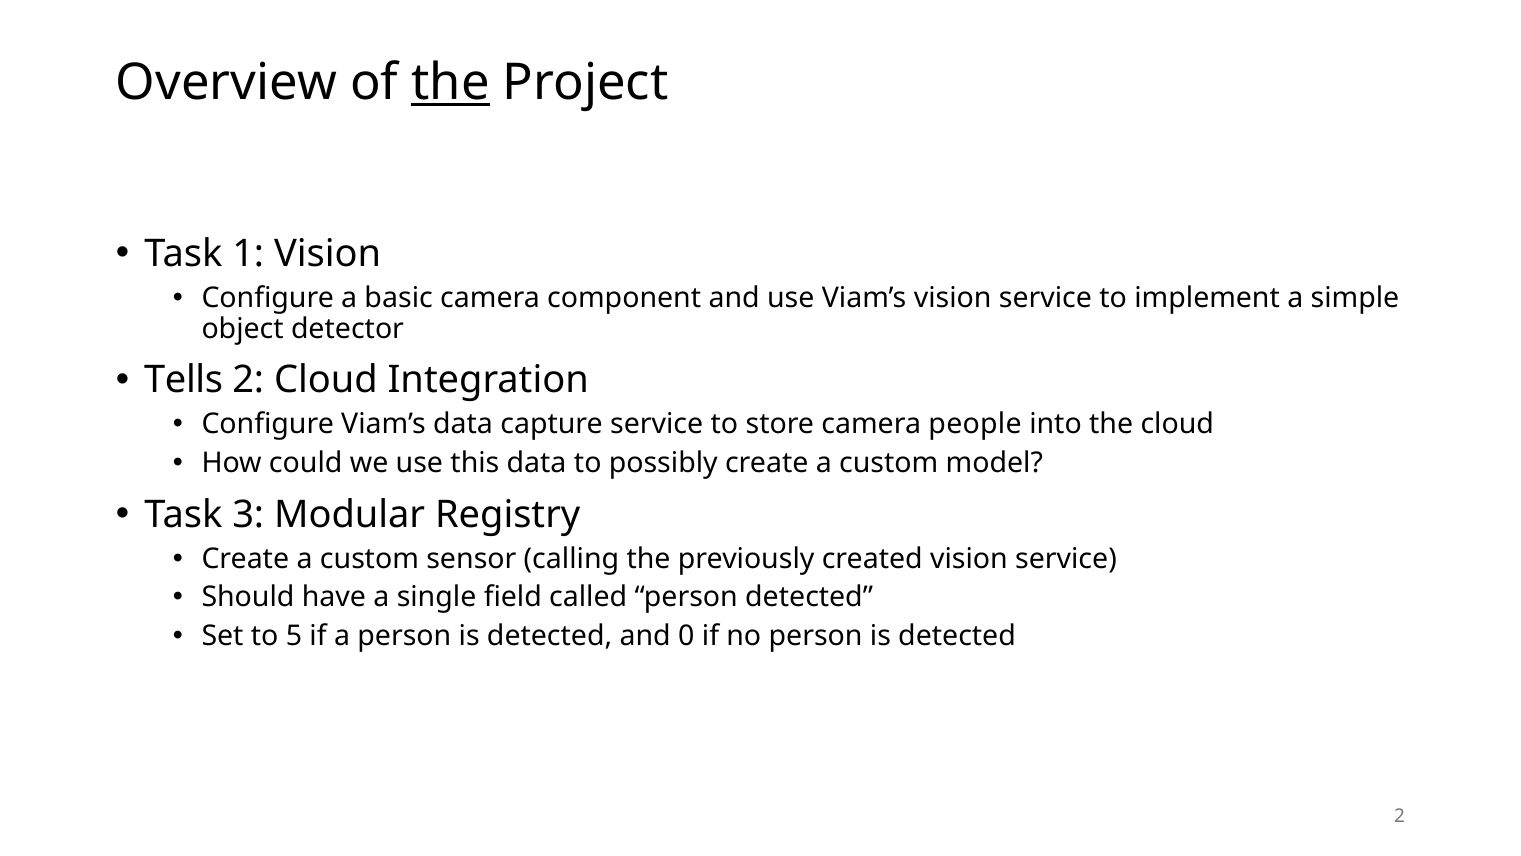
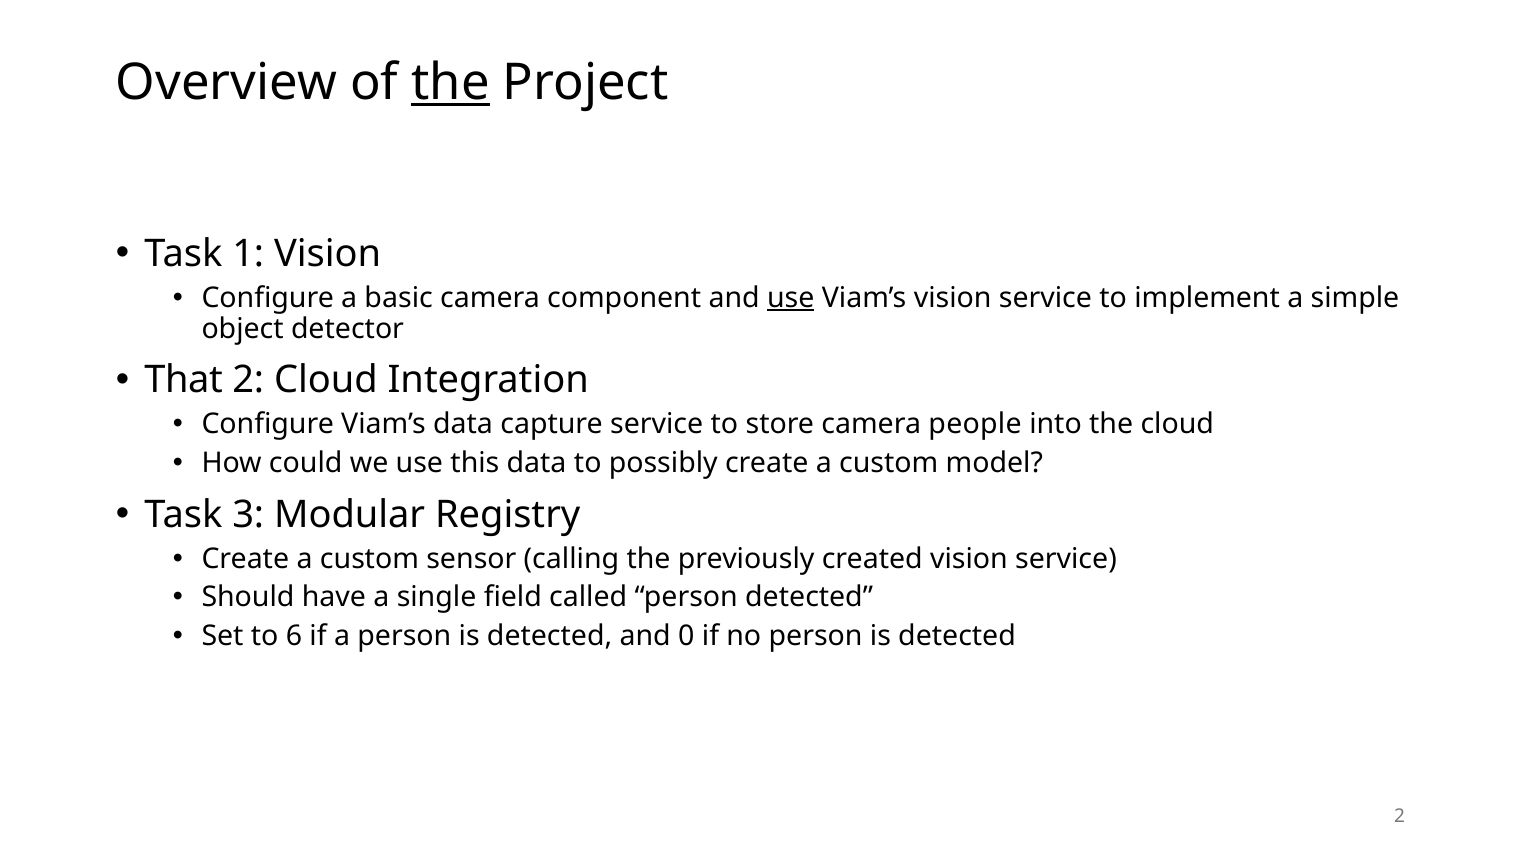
use underline: none -> present (791, 298)
Tells: Tells -> That (184, 380)
5: 5 -> 6 (294, 636)
